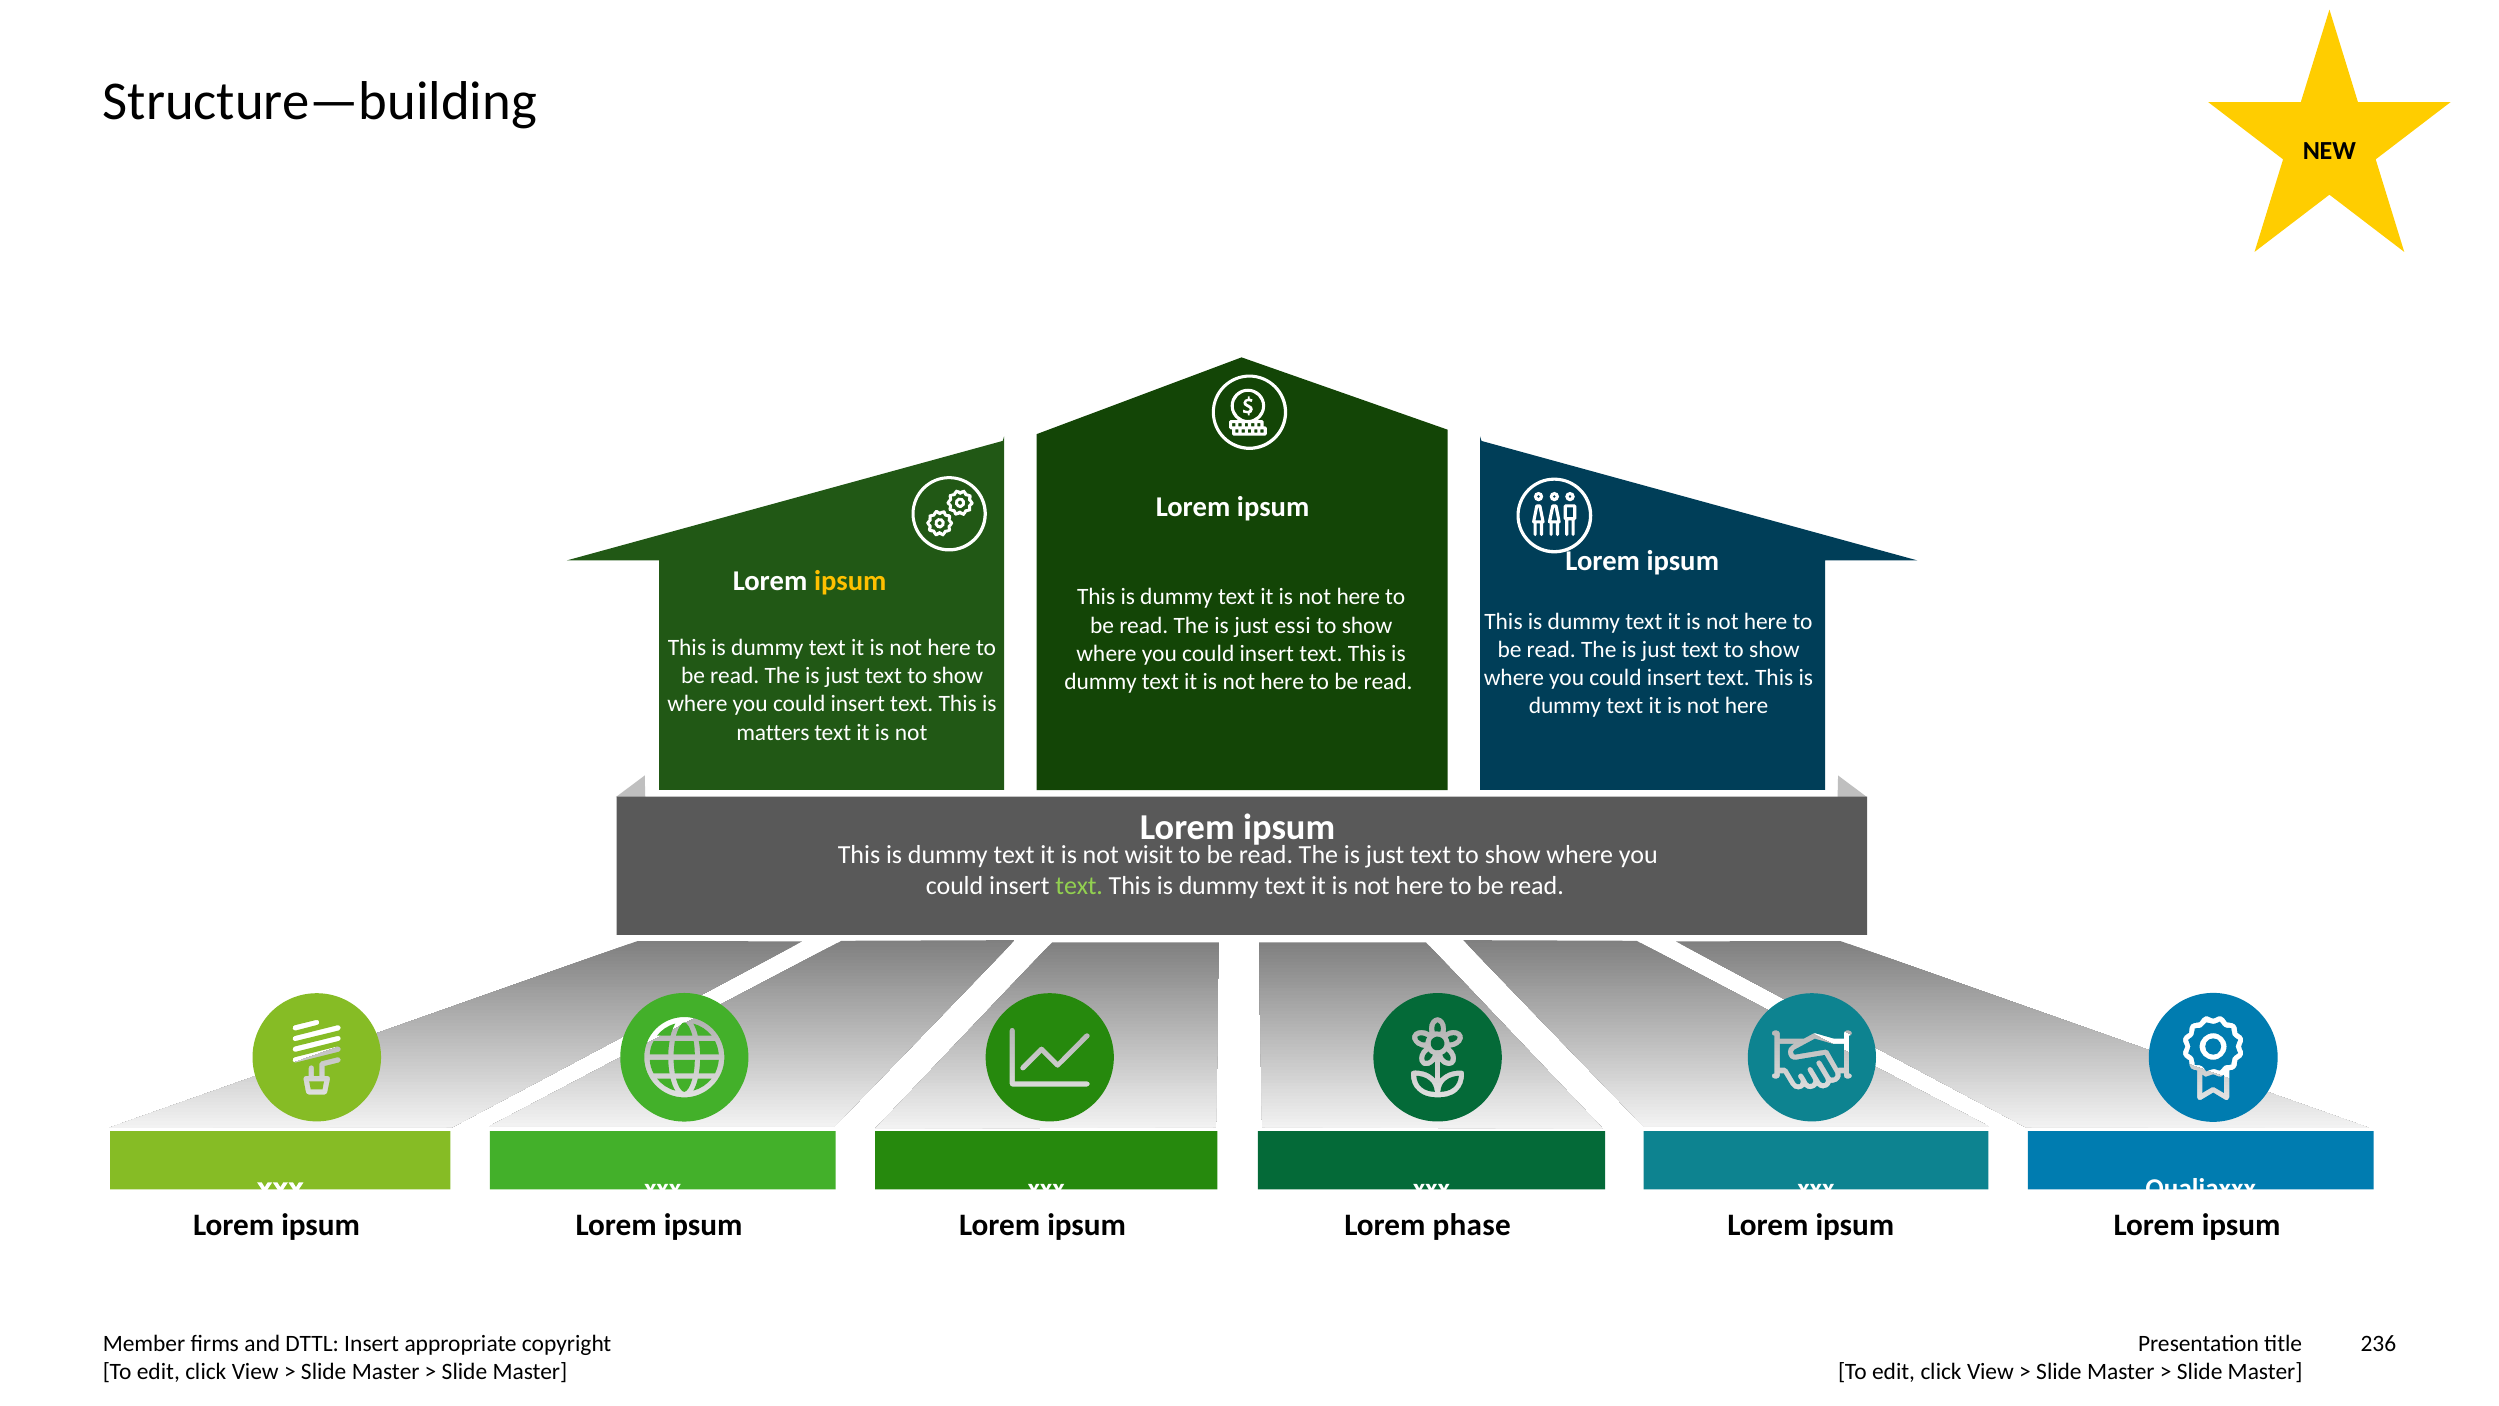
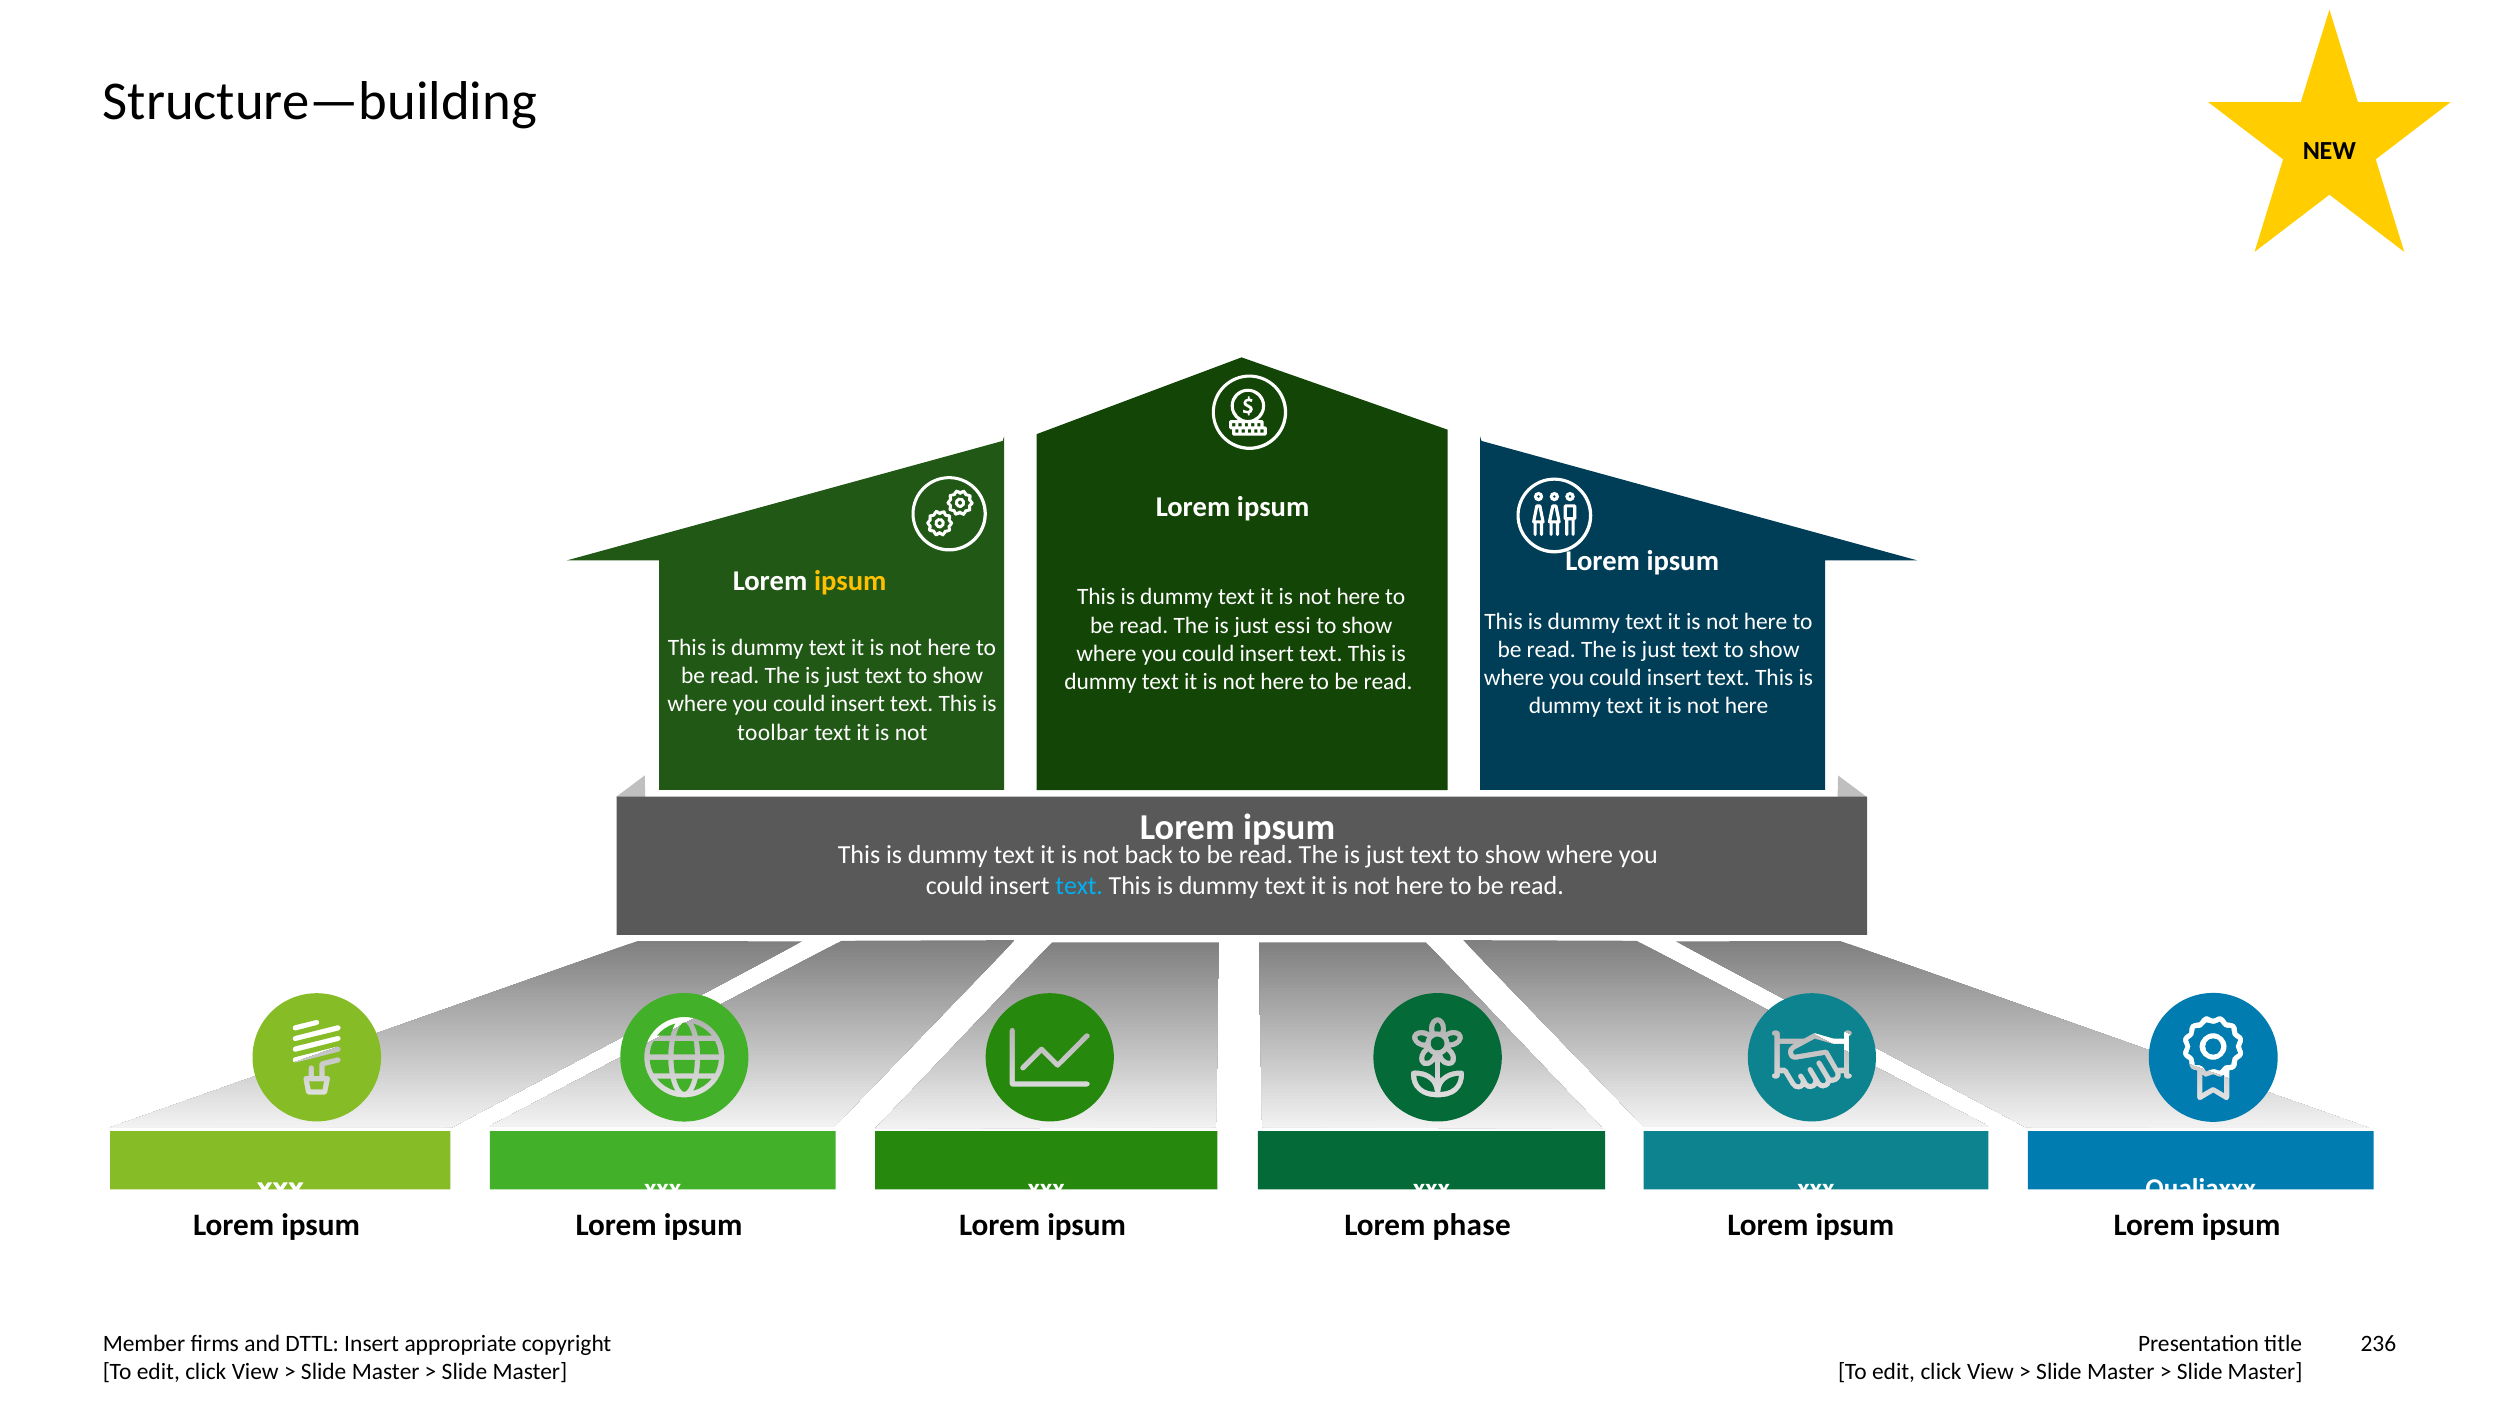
matters: matters -> toolbar (773, 732)
wisit: wisit -> back (1149, 854)
text colour: light green -> light blue (1079, 886)
